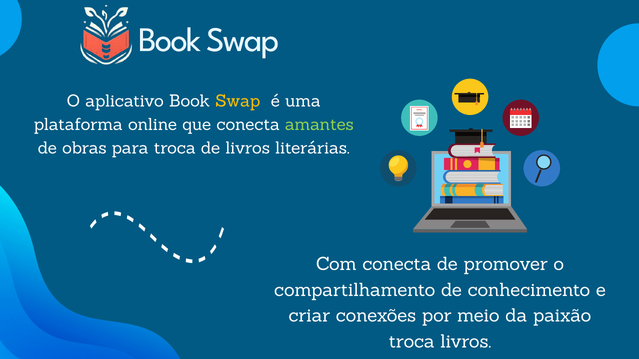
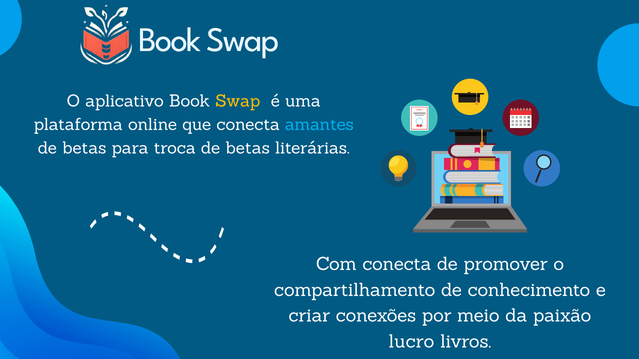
amantes colour: light green -> light blue (319, 125)
obras: obras -> betas (84, 148)
troca de livros: livros -> betas (248, 148)
troca: troca -> lucro (412, 342)
